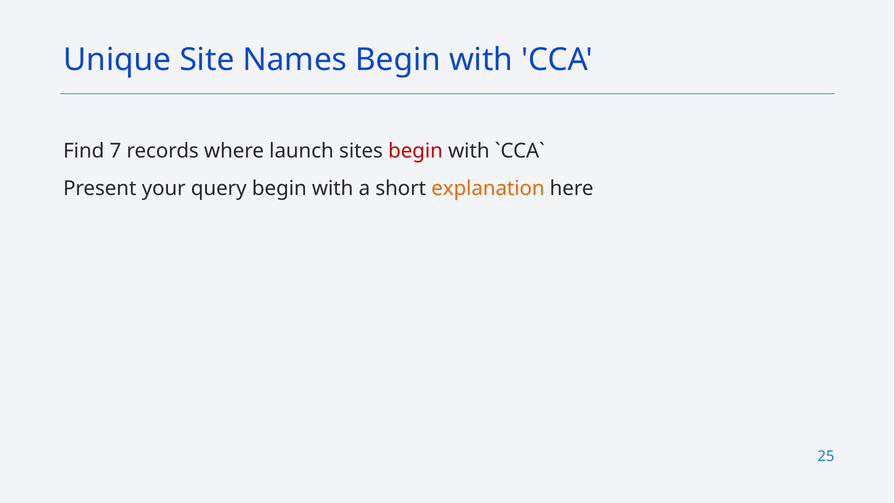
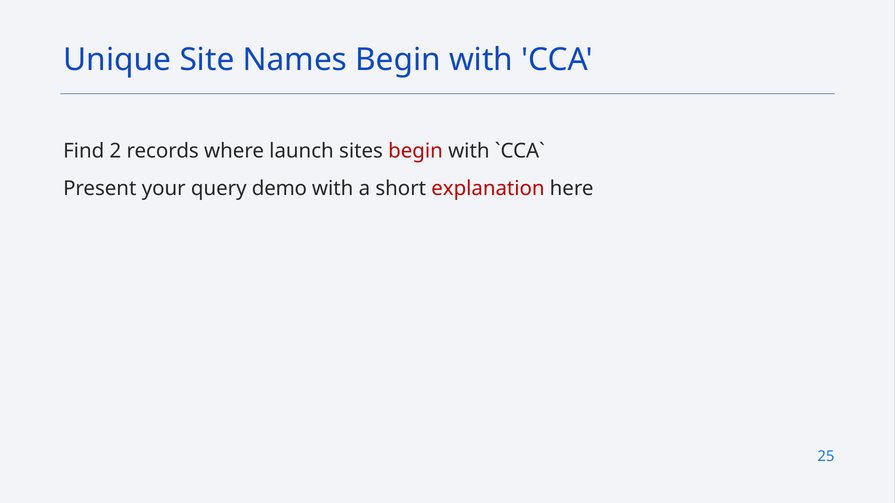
7: 7 -> 2 (115, 151)
query begin: begin -> demo (279, 189)
explanation colour: orange -> red (488, 189)
